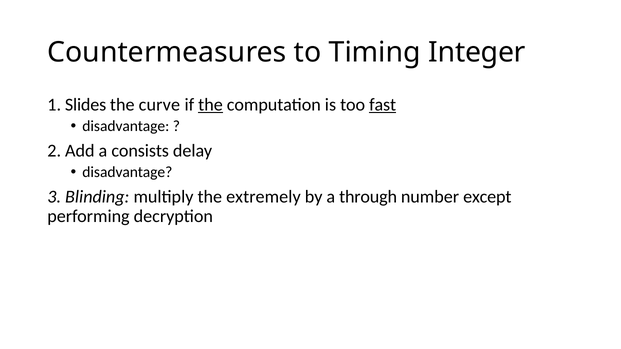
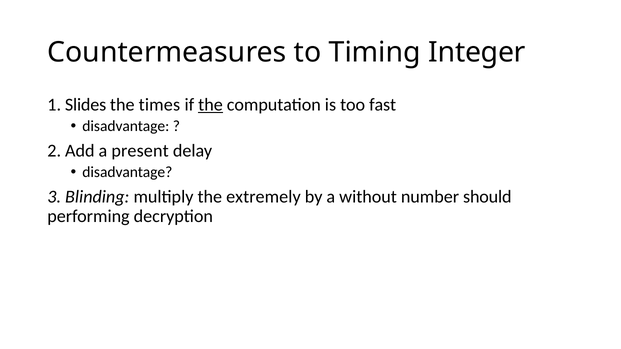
curve: curve -> times (159, 105)
fast underline: present -> none (383, 105)
consists: consists -> present (140, 151)
through: through -> without (368, 197)
except: except -> should (487, 197)
